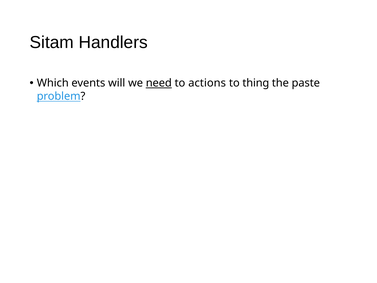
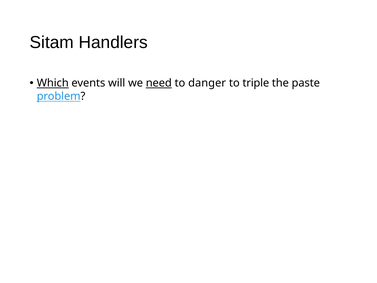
Which underline: none -> present (53, 83)
actions: actions -> danger (207, 83)
thing: thing -> triple (256, 83)
